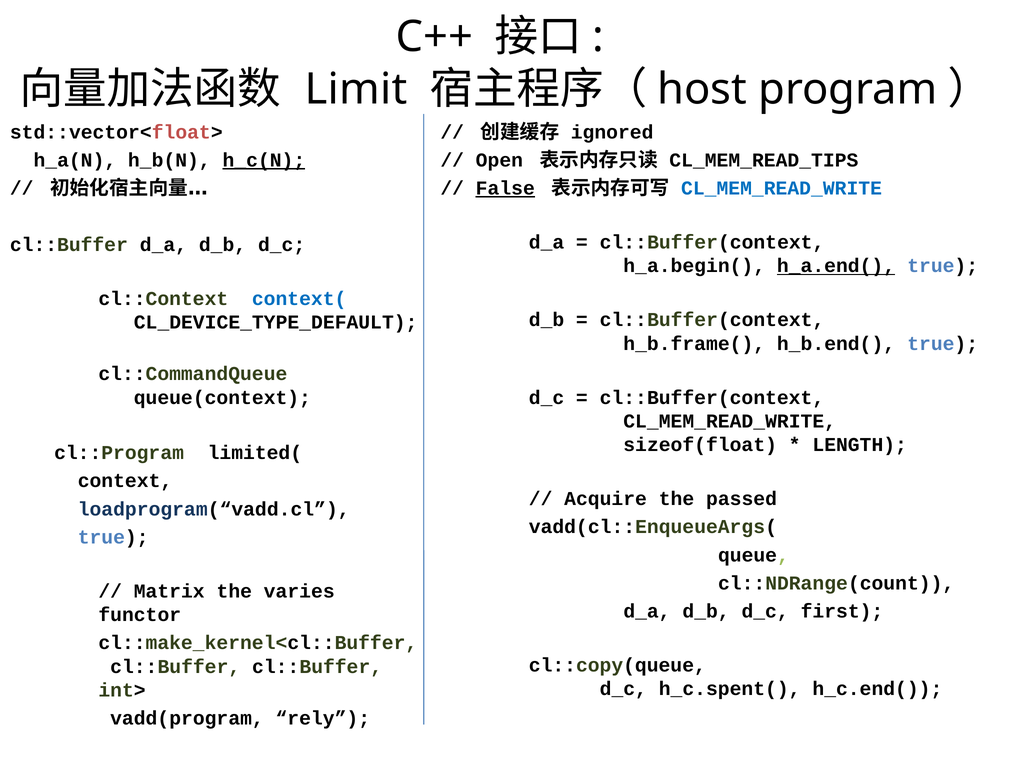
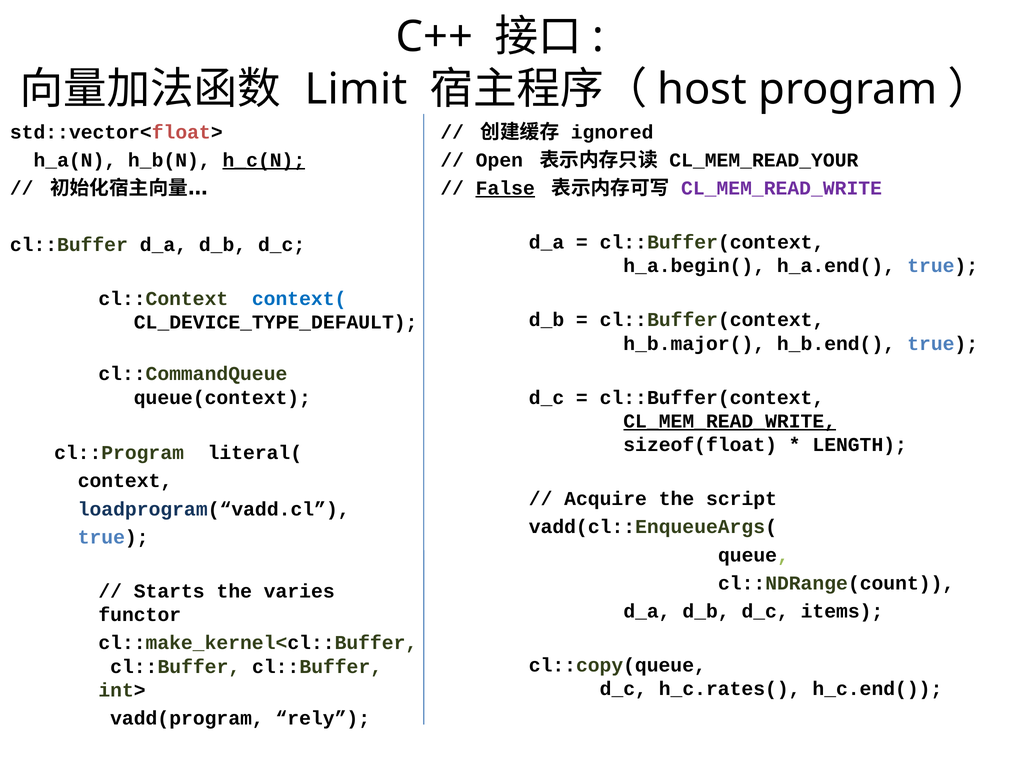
CL_MEM_READ_TIPS: CL_MEM_READ_TIPS -> CL_MEM_READ_YOUR (764, 160)
CL_MEM_READ_WRITE colour: blue -> purple (782, 188)
h_a.end( underline: present -> none (836, 266)
h_b.frame(: h_b.frame( -> h_b.major( (694, 343)
CL_MEM_READ_WRITE underline: none -> present (730, 421)
limited(: limited( -> literal( (255, 452)
passed: passed -> script (742, 498)
Matrix: Matrix -> Starts (169, 591)
first: first -> items (842, 611)
h_c.spent(: h_c.spent( -> h_c.rates( (730, 688)
